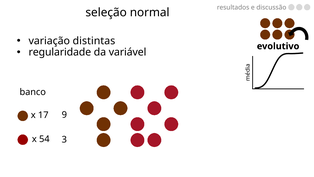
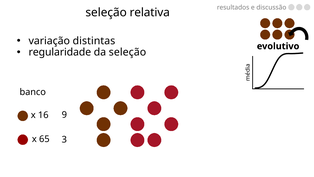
normal: normal -> relativa (150, 12)
da variável: variável -> seleção (127, 52)
17: 17 -> 16 (43, 115)
54: 54 -> 65 (44, 139)
